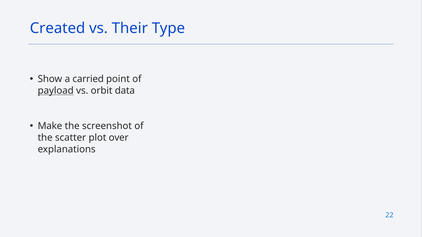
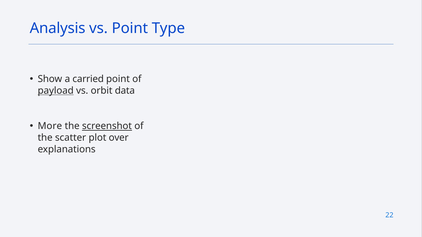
Created: Created -> Analysis (58, 28)
vs Their: Their -> Point (130, 28)
Make: Make -> More (50, 126)
screenshot underline: none -> present (107, 126)
